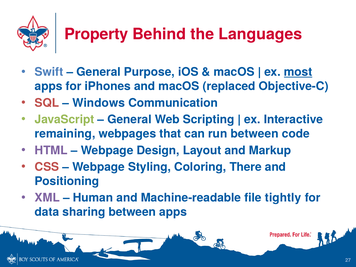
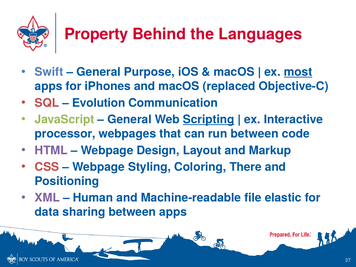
Windows: Windows -> Evolution (99, 103)
Scripting underline: none -> present (209, 119)
remaining: remaining -> processor (65, 134)
tightly: tightly -> elastic (283, 198)
